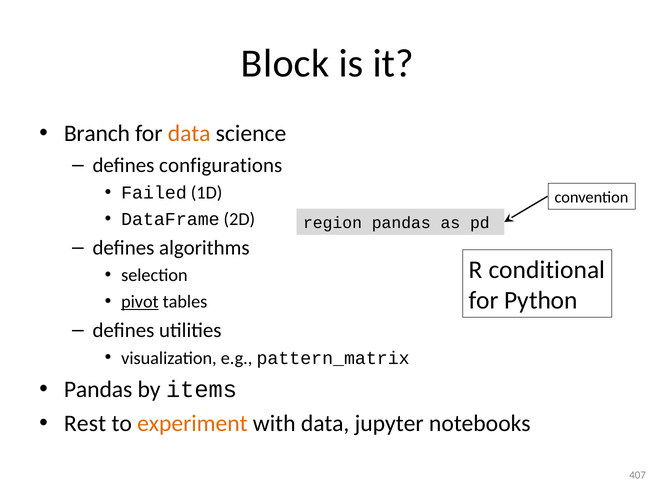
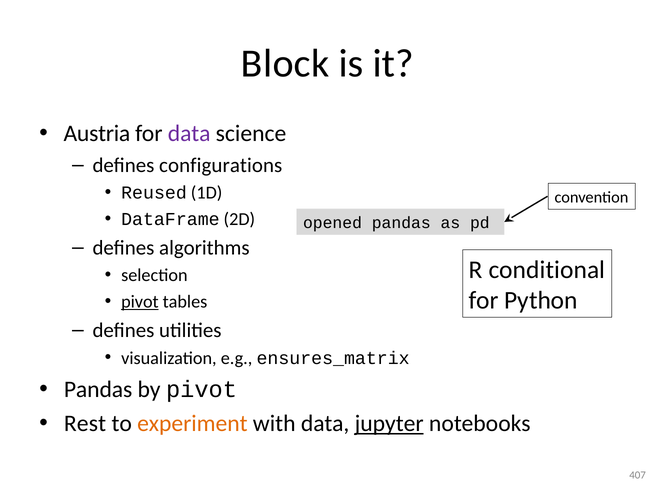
Branch: Branch -> Austria (97, 134)
data colour: orange -> purple (189, 134)
Failed: Failed -> Reused (154, 193)
region: region -> opened (332, 223)
pattern_matrix: pattern_matrix -> ensures_matrix (333, 358)
by items: items -> pivot (202, 390)
jupyter underline: none -> present (389, 424)
